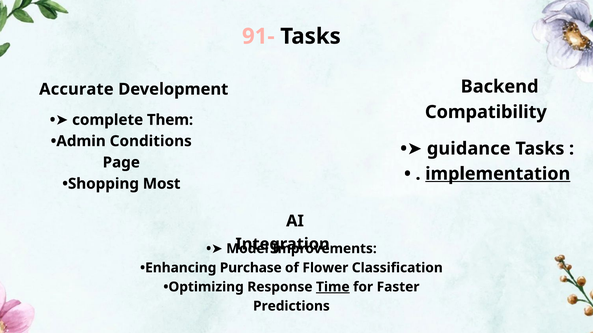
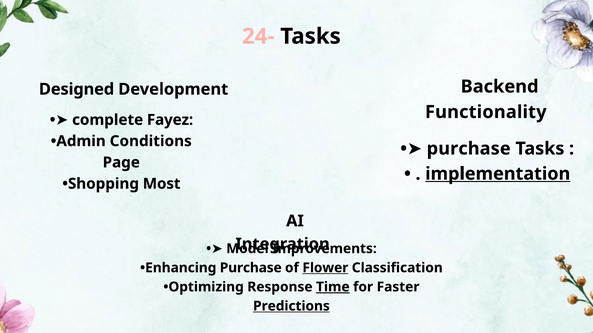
91-: 91- -> 24- (258, 36)
Accurate: Accurate -> Designed (77, 89)
Compatibility: Compatibility -> Functionality (486, 112)
Them: Them -> Fayez (170, 120)
guidance: guidance -> purchase (469, 149)
Flower underline: none -> present (325, 268)
Predictions underline: none -> present (291, 307)
